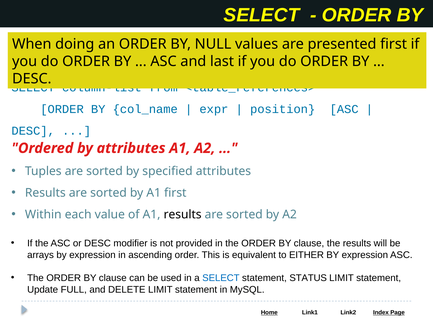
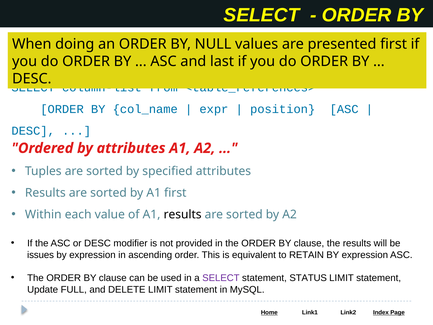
arrays: arrays -> issues (41, 255)
EITHER: EITHER -> RETAIN (306, 255)
SELECT colour: blue -> purple (221, 278)
